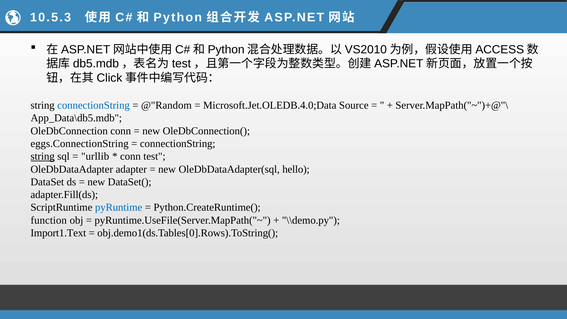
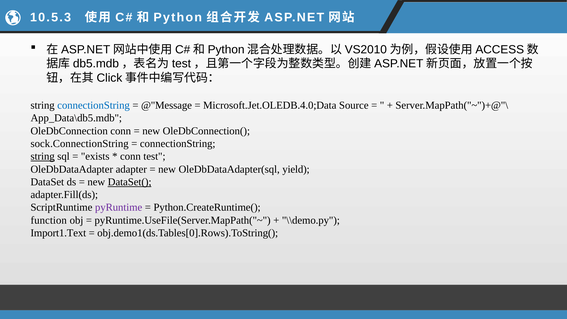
@"Random: @"Random -> @"Message (167, 105)
eggs.ConnectionString: eggs.ConnectionString -> sock.ConnectionString (80, 144)
urllib: urllib -> exists (95, 156)
hello: hello -> yield (296, 169)
DataSet( underline: none -> present (130, 182)
pyRuntime colour: blue -> purple (119, 207)
